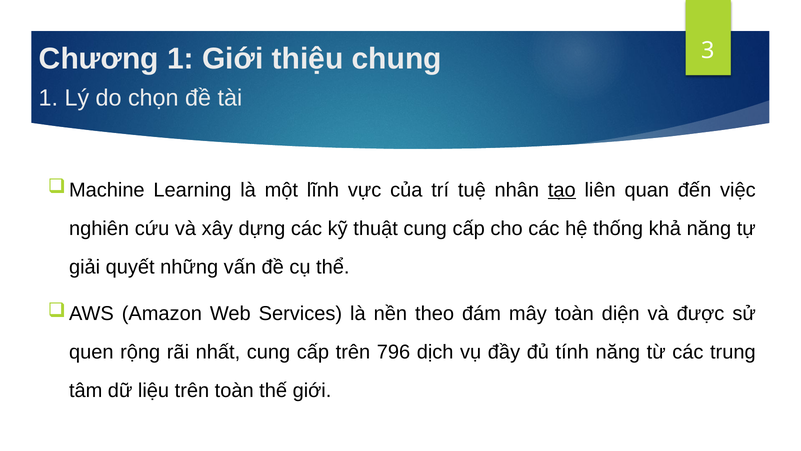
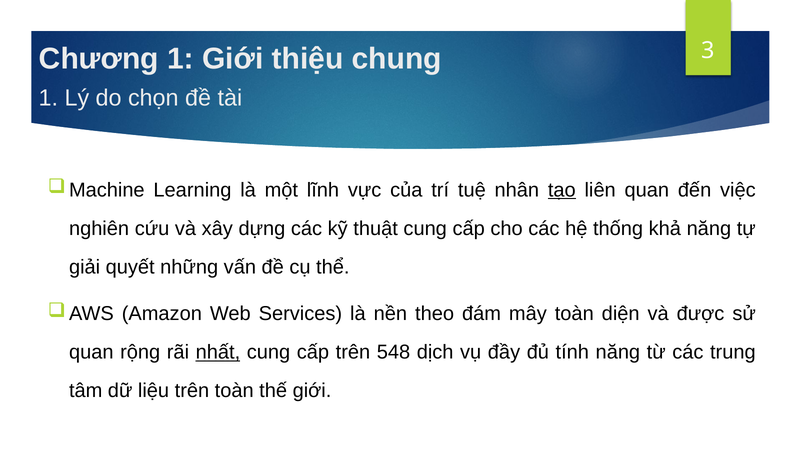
quen: quen -> quan (91, 352)
nhất underline: none -> present (218, 352)
796: 796 -> 548 (394, 352)
